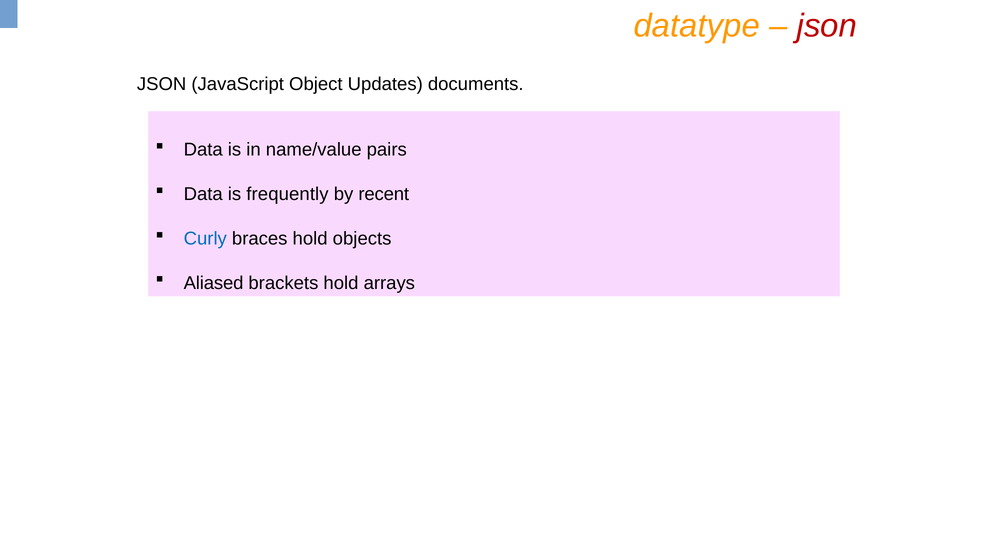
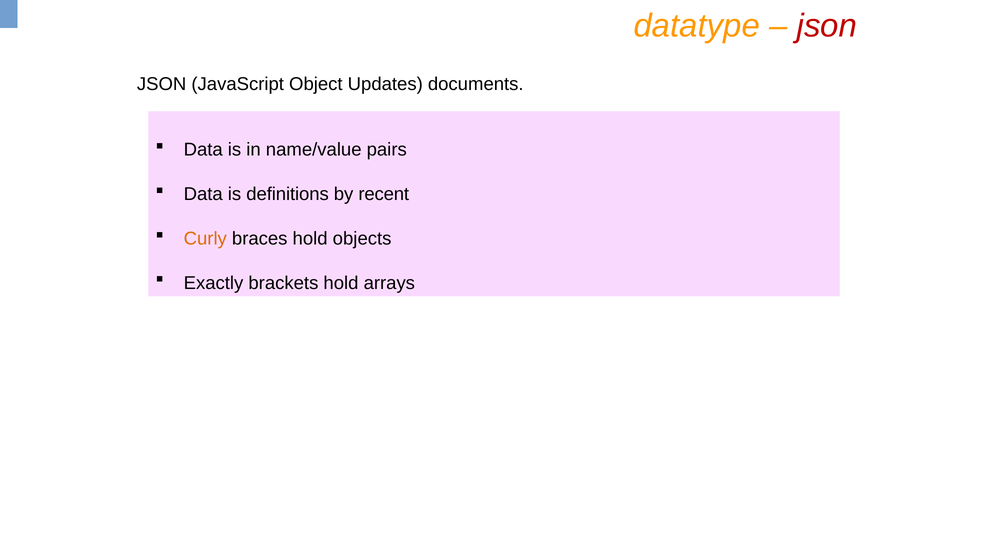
frequently: frequently -> definitions (288, 194)
Curly colour: blue -> orange (205, 238)
Aliased: Aliased -> Exactly (214, 283)
